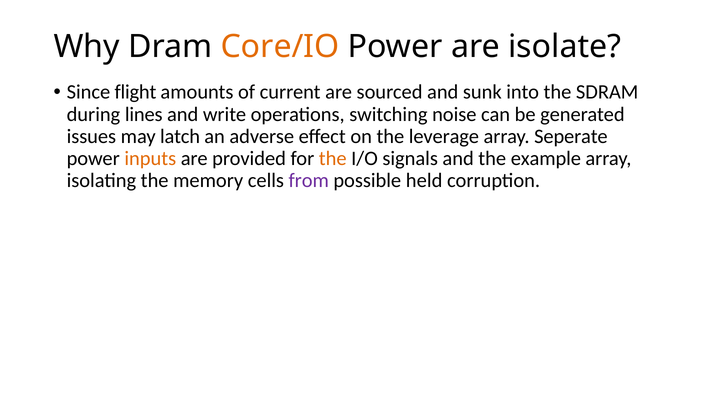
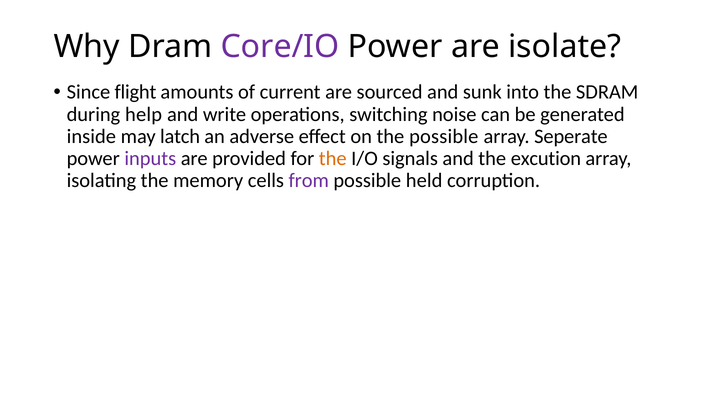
Core/IO colour: orange -> purple (280, 47)
lines: lines -> help (144, 114)
issues: issues -> inside (91, 136)
the leverage: leverage -> possible (444, 136)
inputs colour: orange -> purple (150, 159)
example: example -> excution (546, 159)
